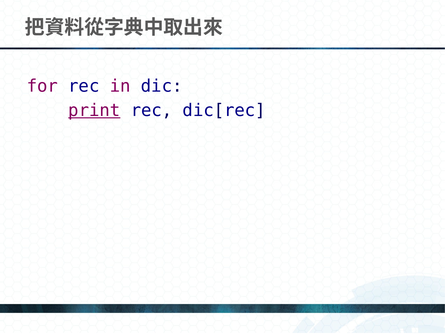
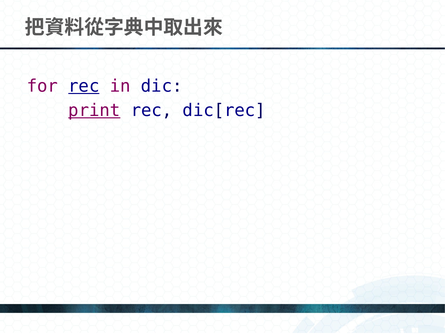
rec underline: none -> present (84, 86)
